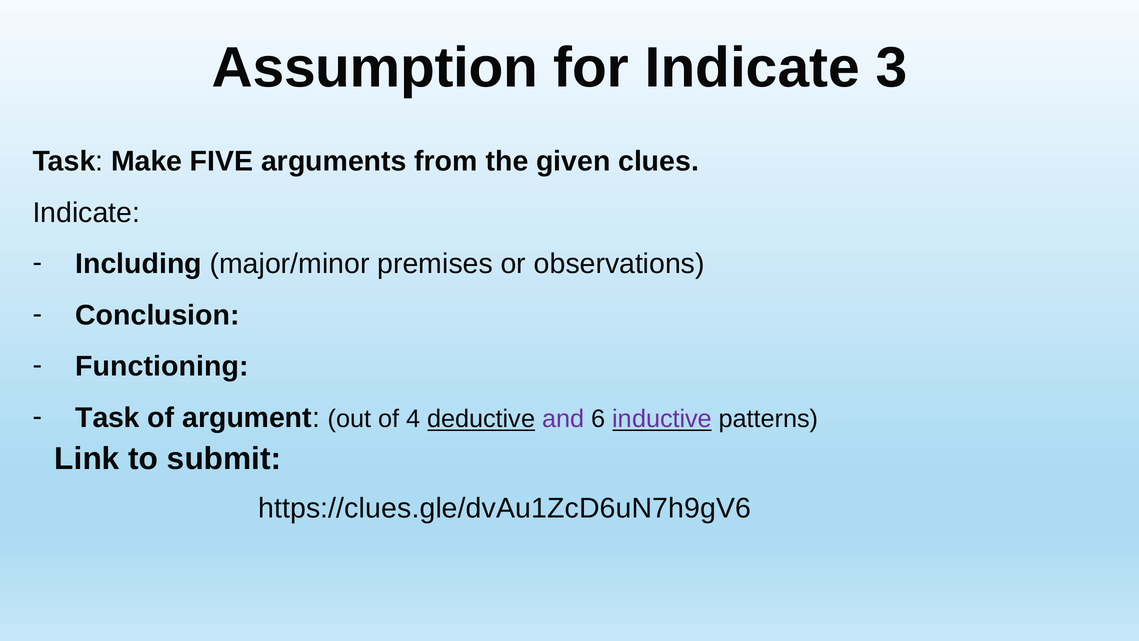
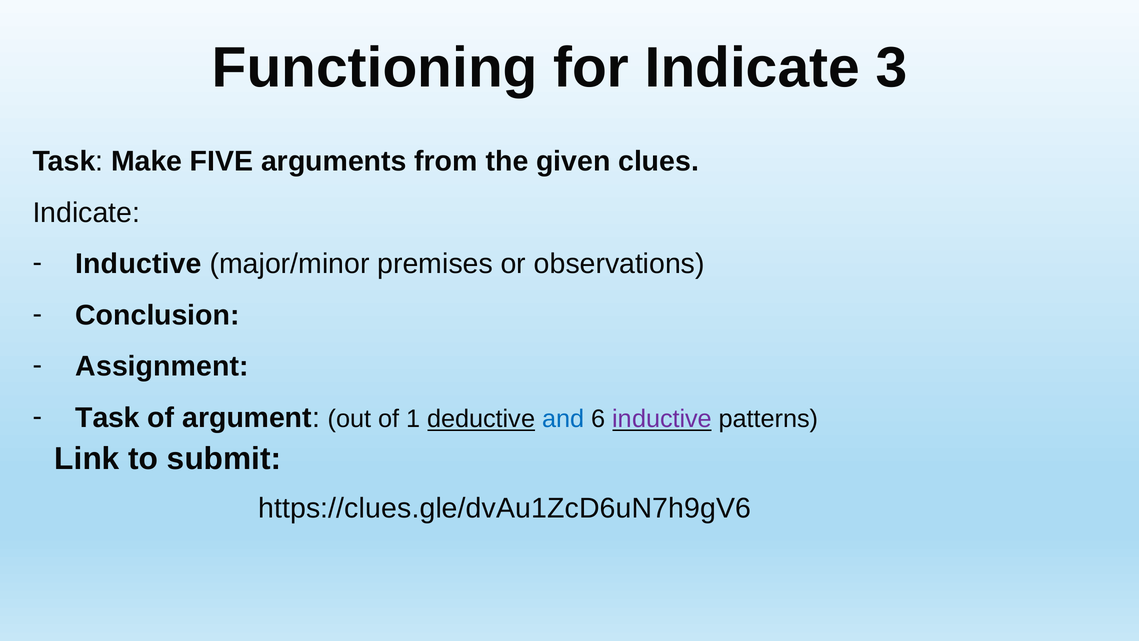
Assumption: Assumption -> Functioning (375, 68)
Including: Including -> Inductive (139, 264)
Functioning: Functioning -> Assignment (162, 366)
4: 4 -> 1 (413, 419)
and colour: purple -> blue (563, 419)
